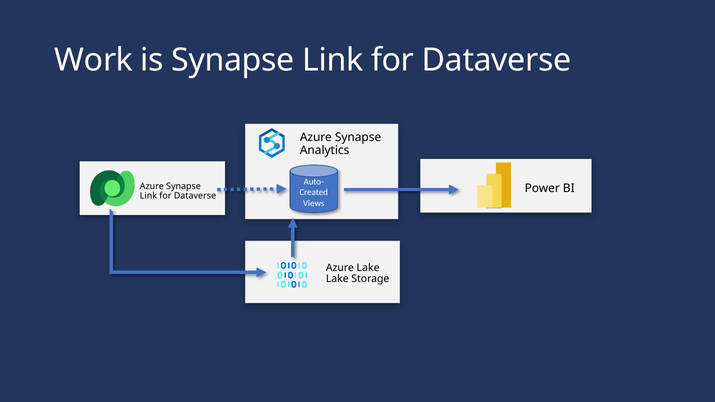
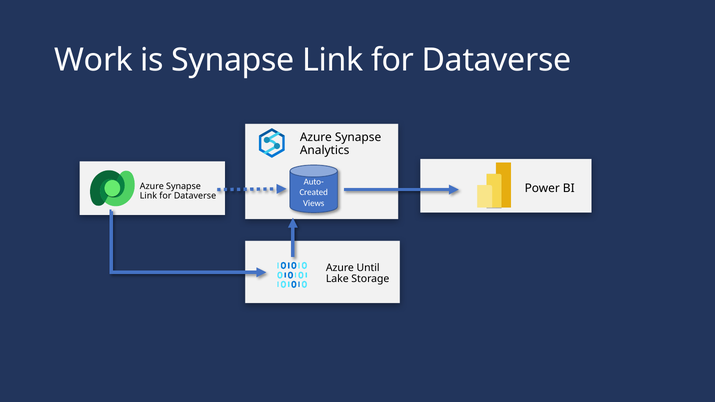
Azure Lake: Lake -> Until (368, 268)
